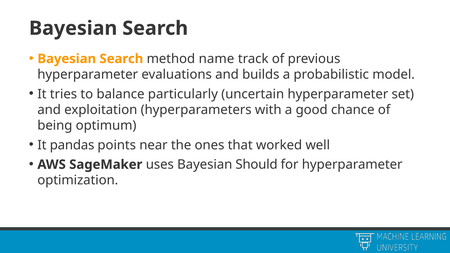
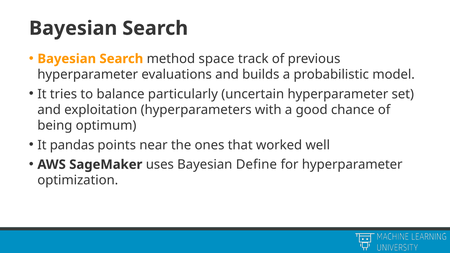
name: name -> space (216, 59)
Should: Should -> Define (256, 165)
